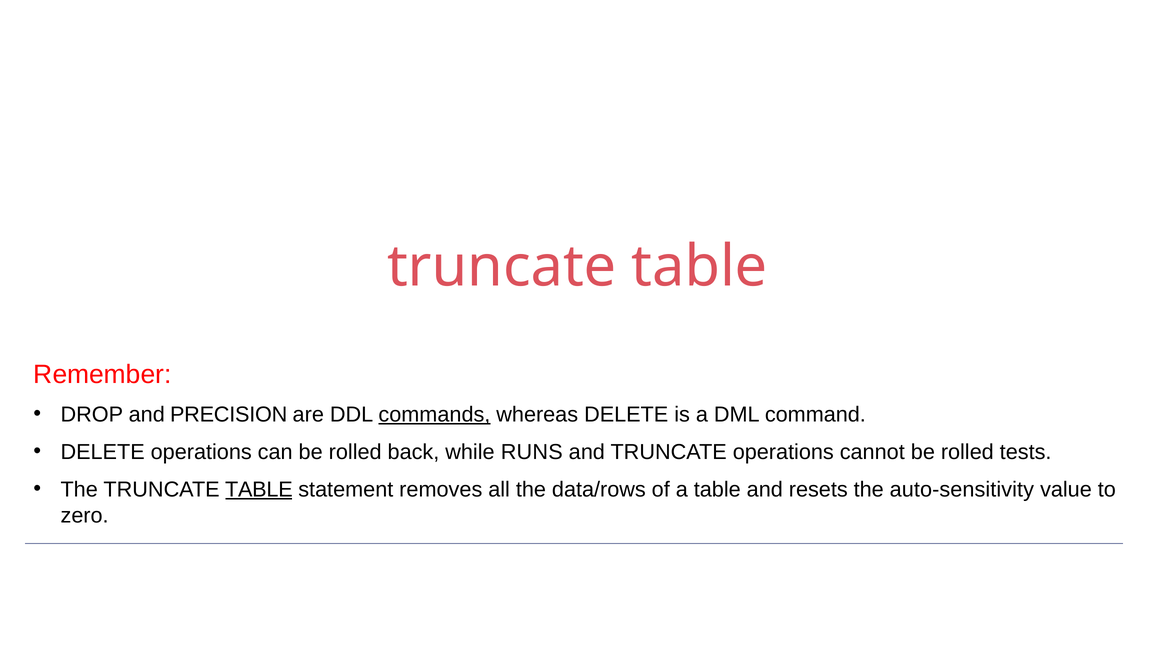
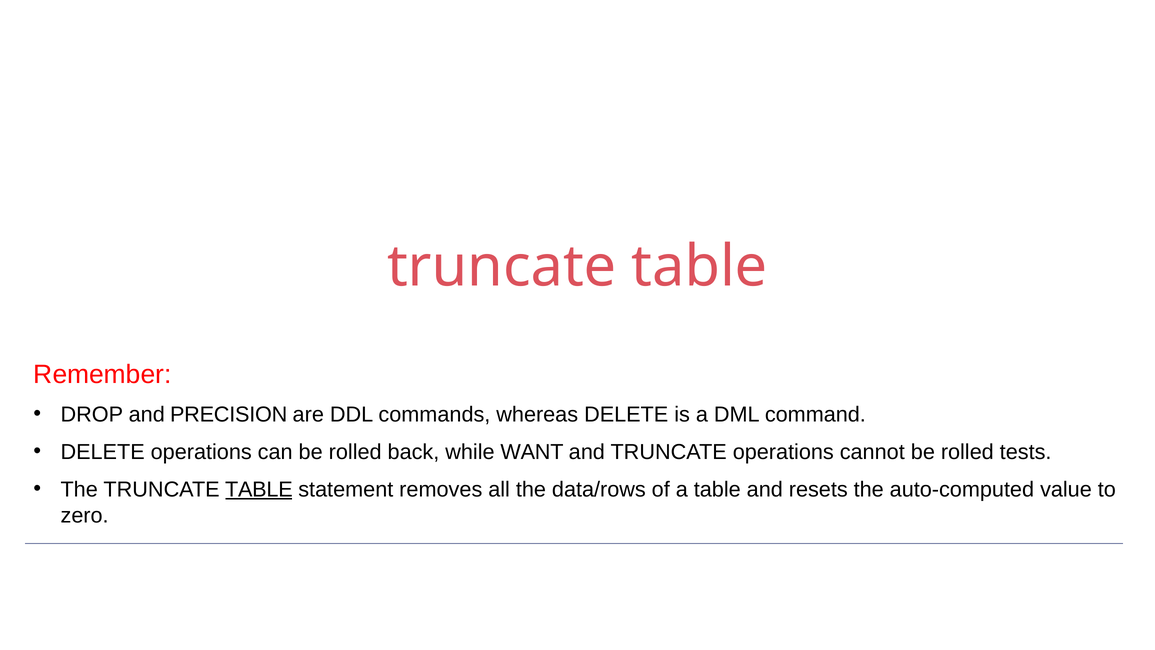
commands underline: present -> none (434, 414)
RUNS: RUNS -> WANT (532, 452)
auto-sensitivity: auto-sensitivity -> auto-computed (962, 489)
